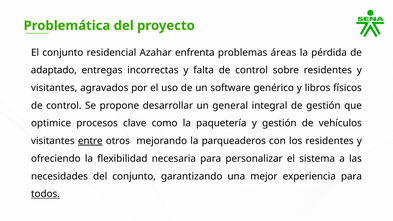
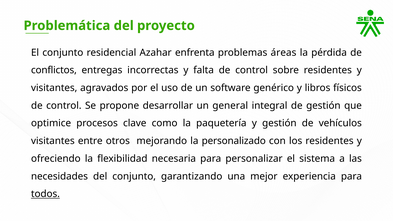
adaptado: adaptado -> conflictos (54, 70)
entre underline: present -> none (90, 141)
parqueaderos: parqueaderos -> personalizado (234, 141)
